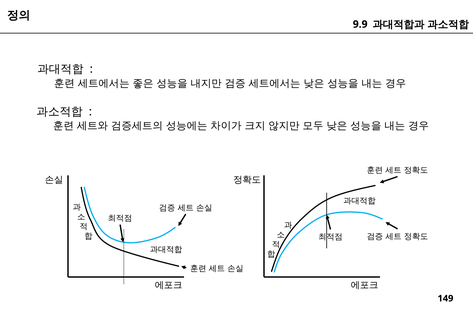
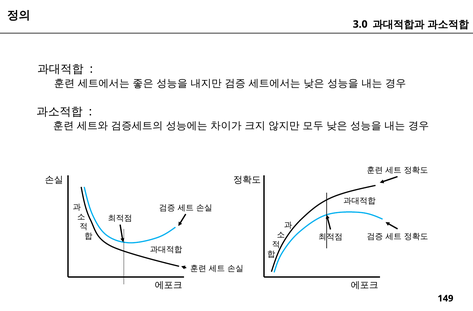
9.9: 9.9 -> 3.0 (360, 24)
